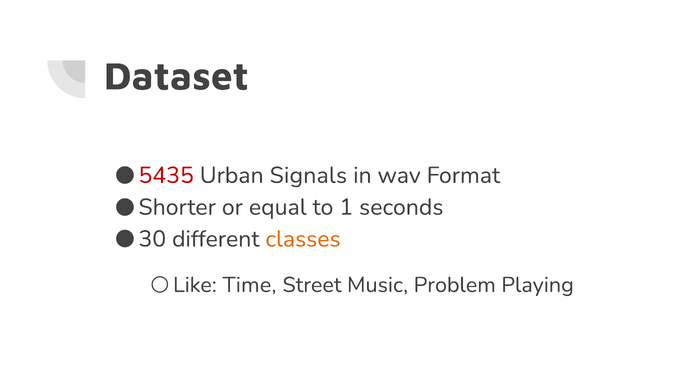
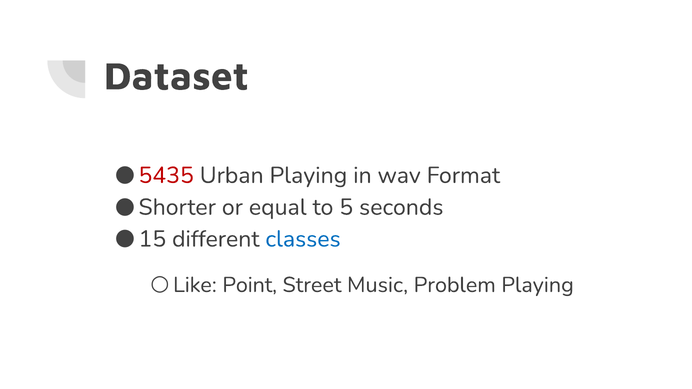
Urban Signals: Signals -> Playing (308, 175)
1: 1 -> 5 (346, 207)
30: 30 -> 15 (152, 239)
classes colour: orange -> blue (303, 239)
Time: Time -> Point (250, 285)
